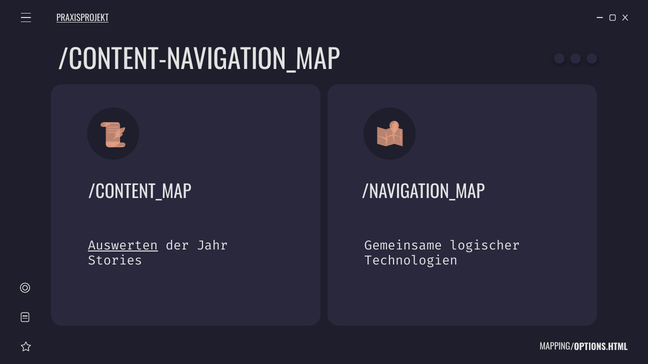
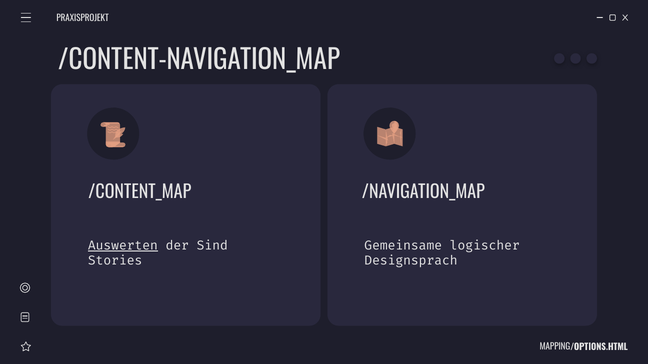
PRAXISPROJEKT underline: present -> none (83, 18)
Jahr: Jahr -> Sind (212, 246)
Technologien: Technologien -> Designsprach (411, 261)
